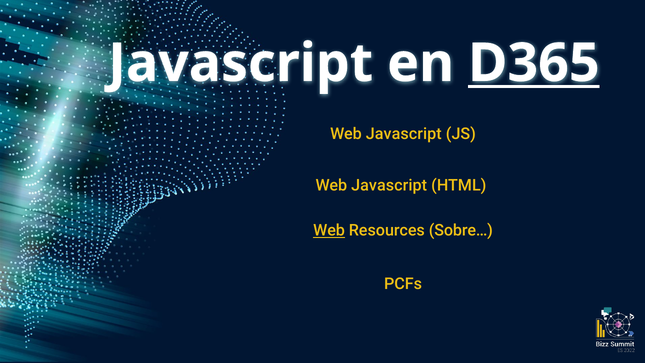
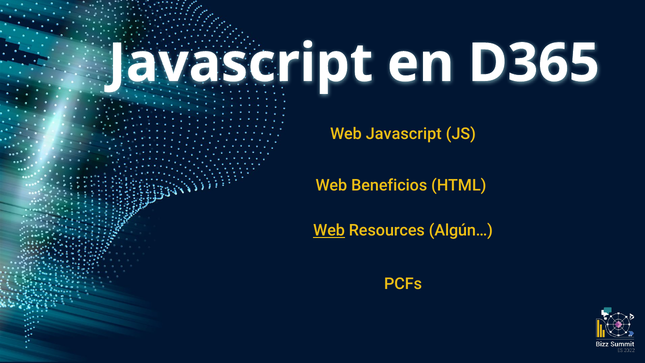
D365 underline: present -> none (534, 63)
Javascript: Javascript -> Beneficios (389, 185)
Sobre…: Sobre… -> Algún… (461, 231)
